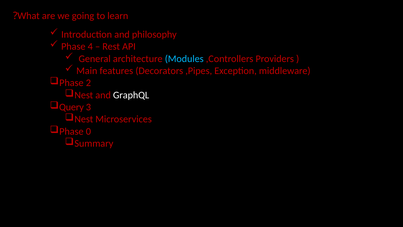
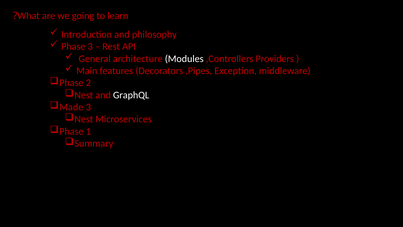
Phase 4: 4 -> 3 (90, 47)
Modules colour: light blue -> white (184, 59)
Query: Query -> Made (71, 107)
0: 0 -> 1 (88, 131)
